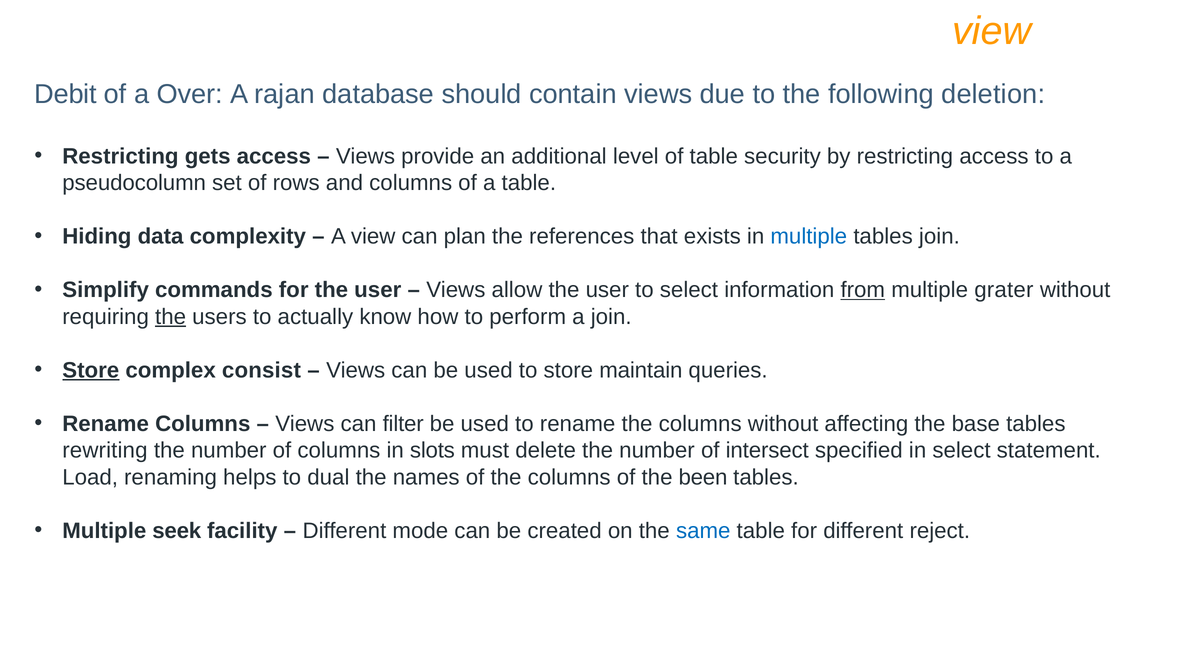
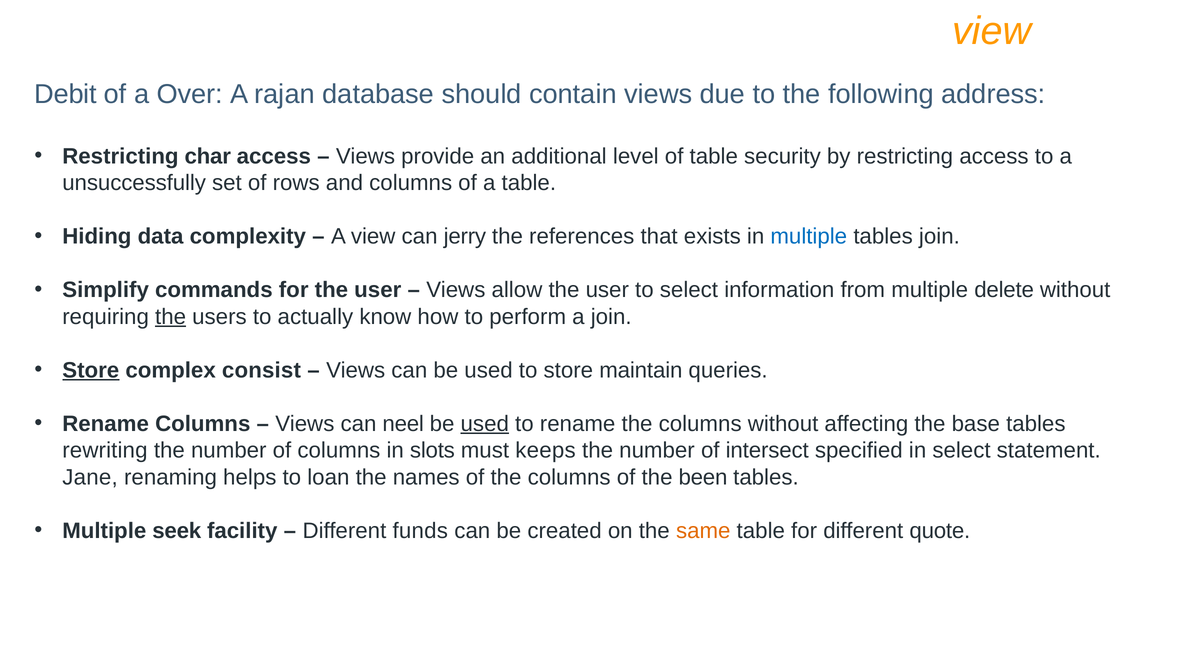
deletion: deletion -> address (993, 94)
gets: gets -> char (208, 156)
pseudocolumn: pseudocolumn -> unsuccessfully (134, 183)
plan: plan -> jerry (465, 236)
from underline: present -> none (863, 290)
grater: grater -> delete (1004, 290)
filter: filter -> neel (403, 424)
used underline: none -> present (485, 424)
delete: delete -> keeps (545, 450)
Load: Load -> Jane (90, 477)
dual: dual -> loan (328, 477)
mode: mode -> funds (420, 531)
same colour: blue -> orange (703, 531)
reject: reject -> quote (940, 531)
